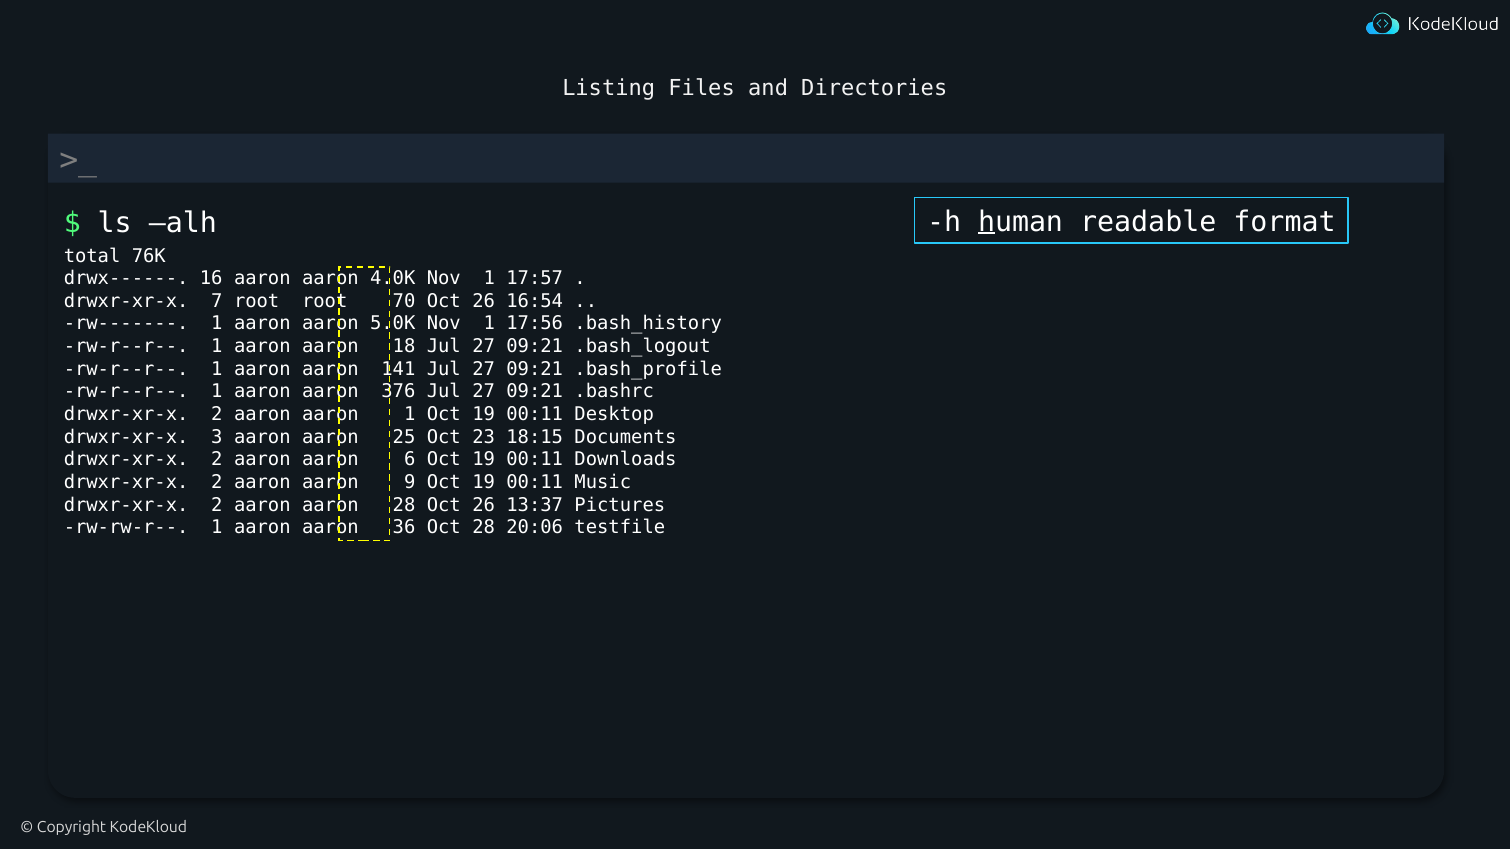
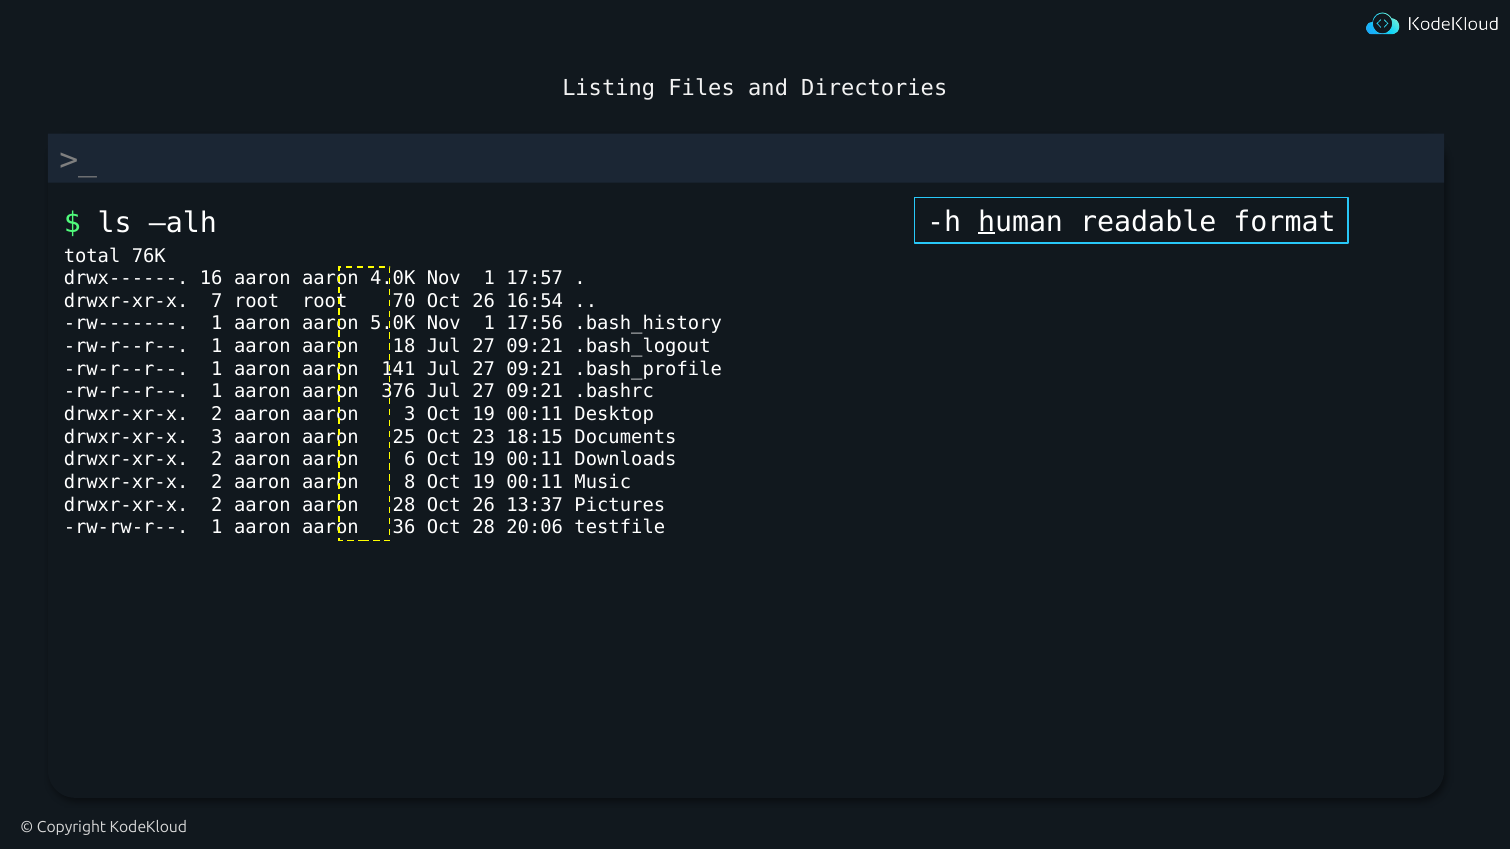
aaron 1: 1 -> 3 (410, 414)
9: 9 -> 8 (410, 482)
